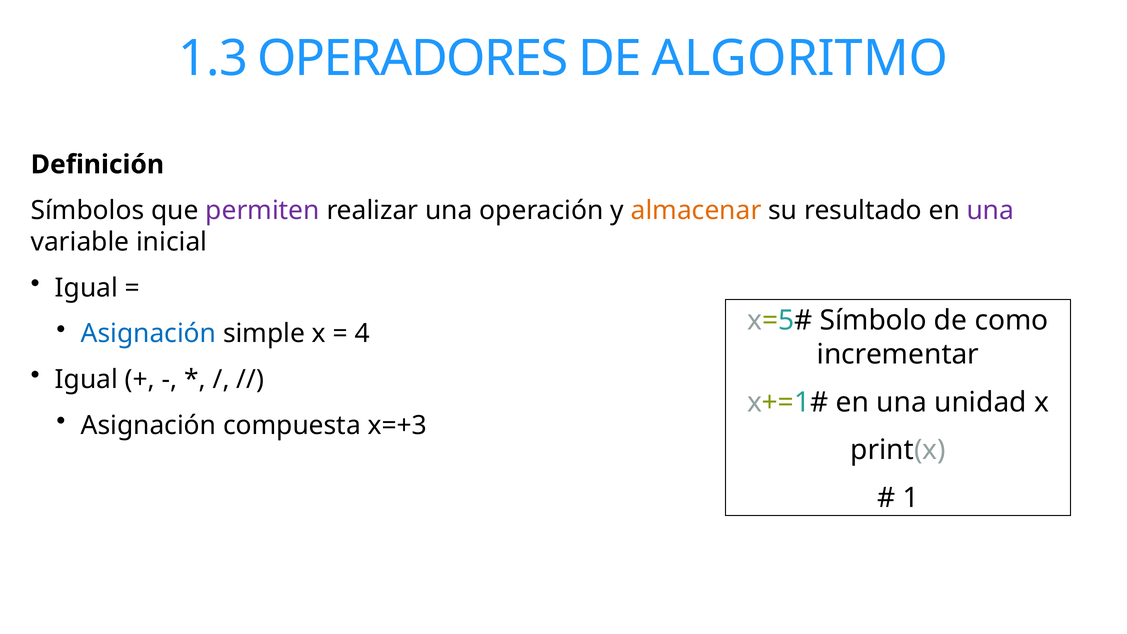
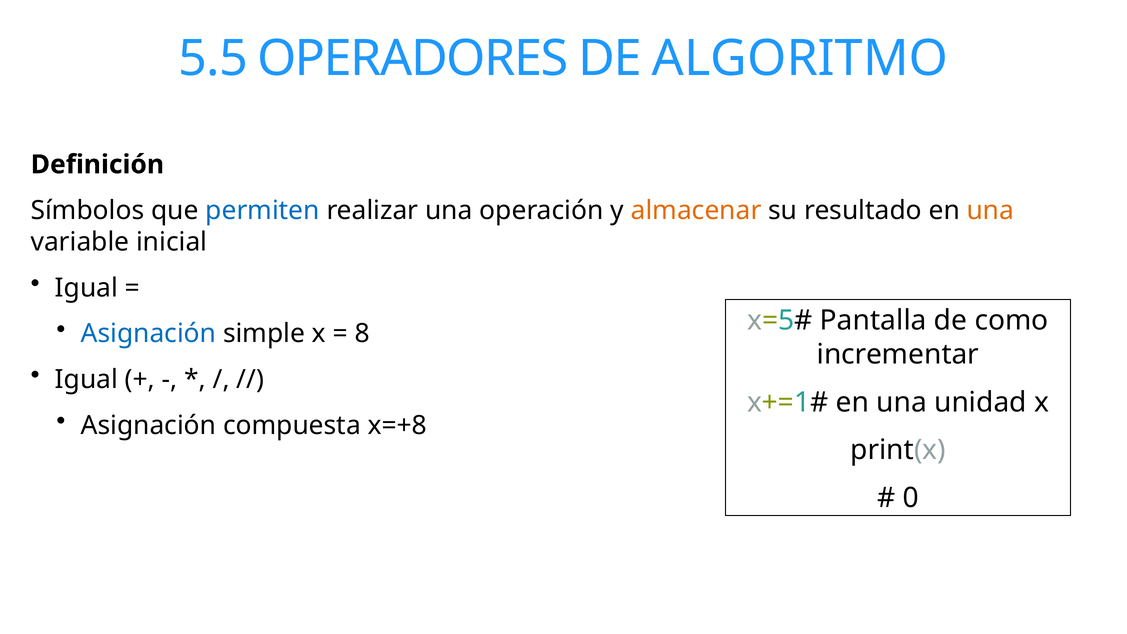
1.3: 1.3 -> 5.5 (213, 59)
permiten colour: purple -> blue (263, 210)
una colour: purple -> orange (990, 210)
Símbolo: Símbolo -> Pantalla (873, 321)
4: 4 -> 8 (362, 334)
x=+3: x=+3 -> x=+8 (397, 425)
1: 1 -> 0 (911, 498)
